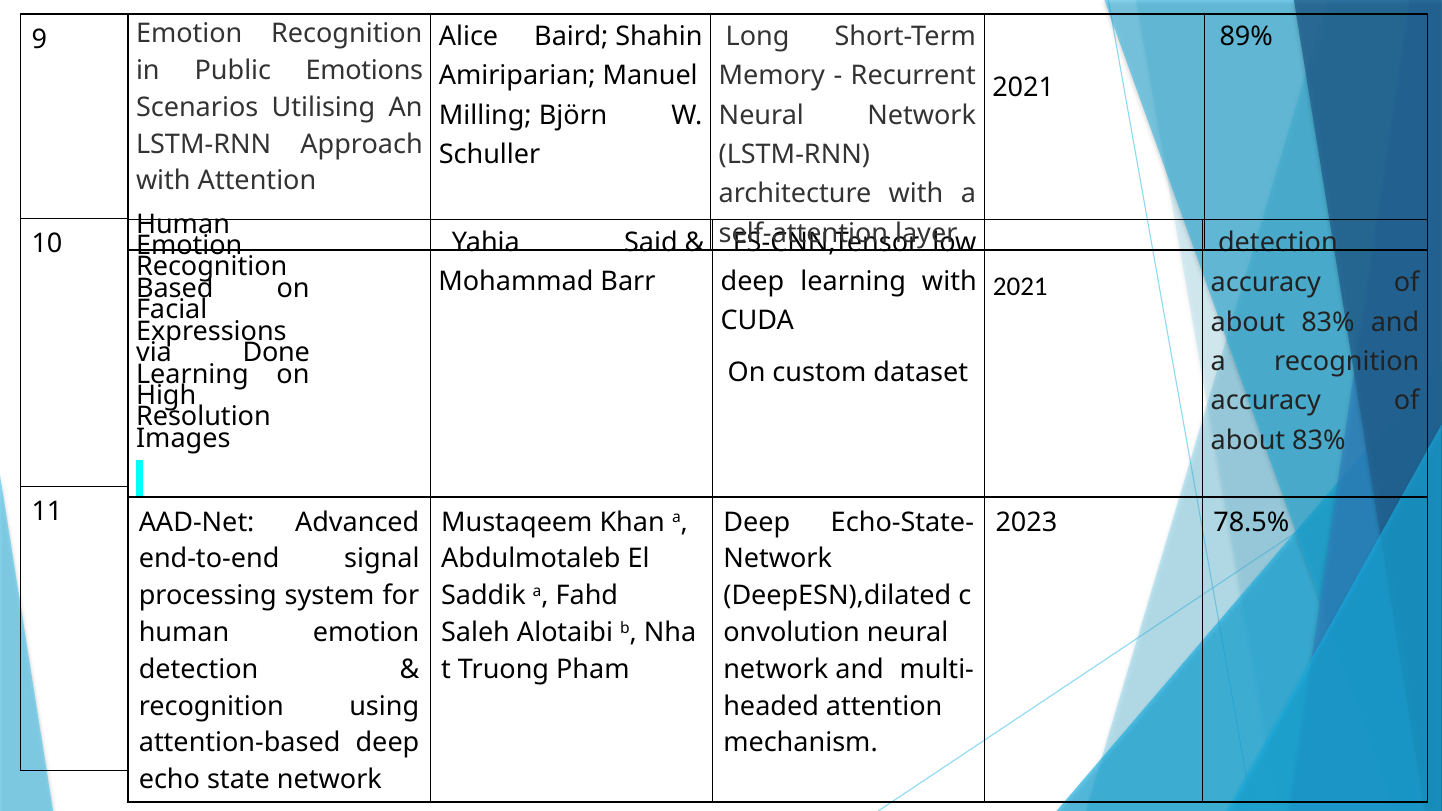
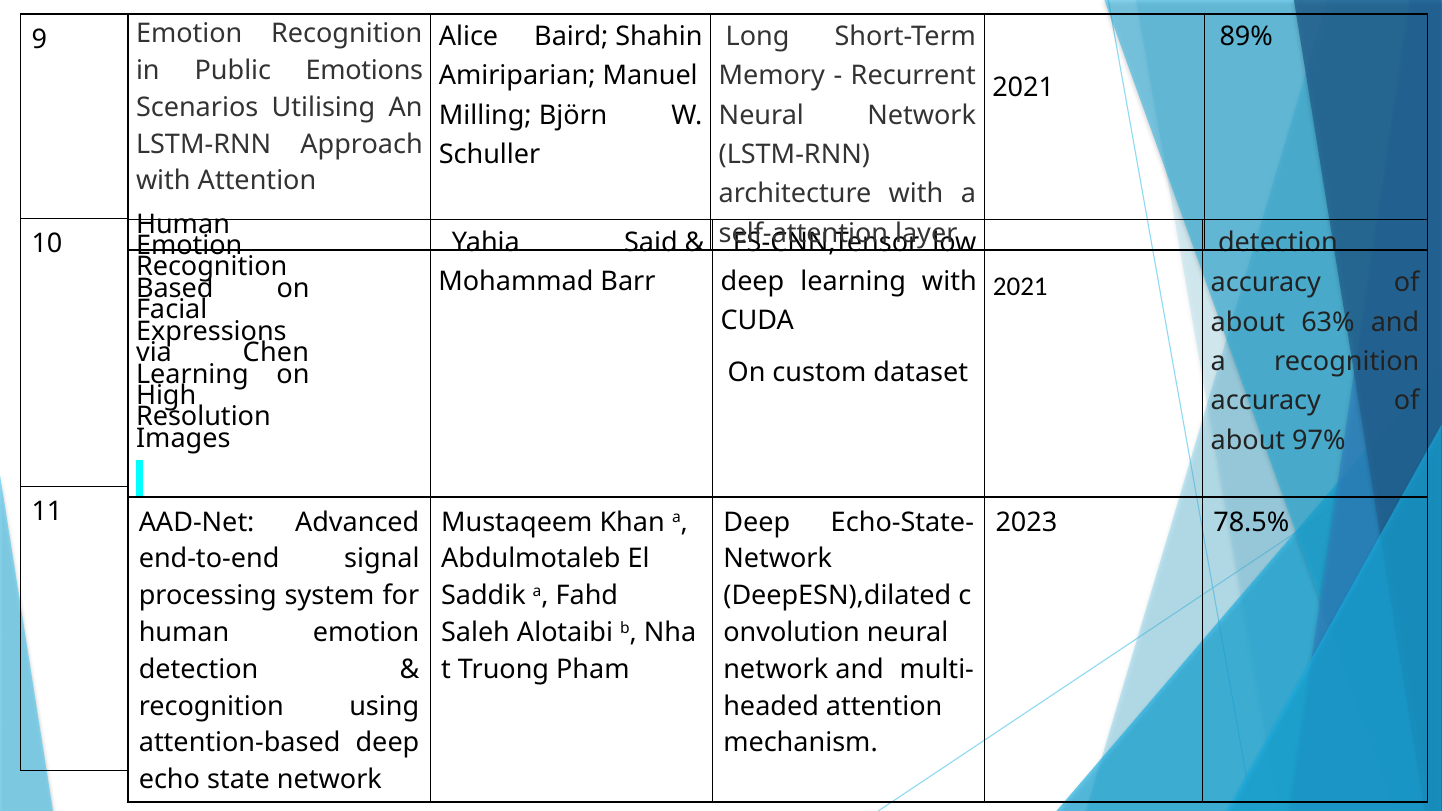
83%: 83% -> 63% (1328, 322)
Done: Done -> Chen (276, 353)
83%: 83% -> 97% (1319, 440)
